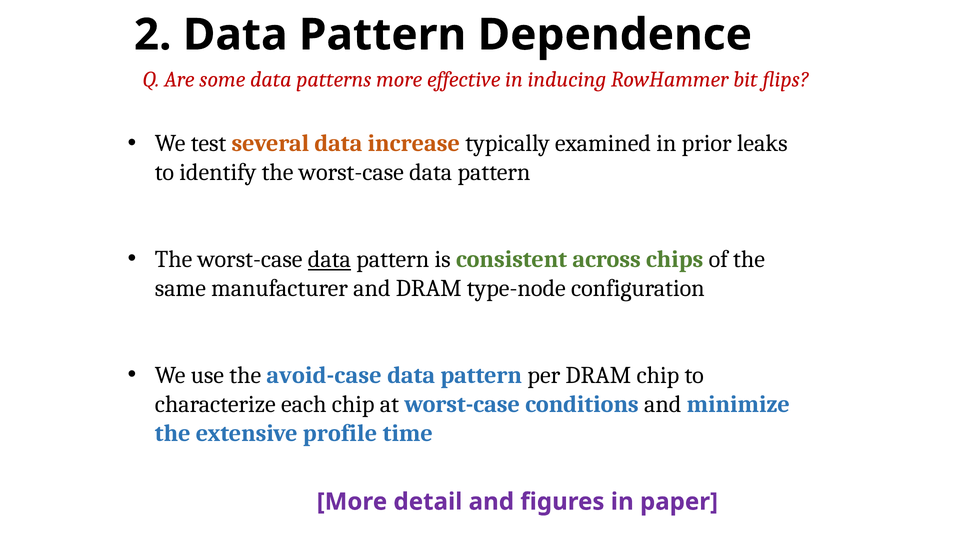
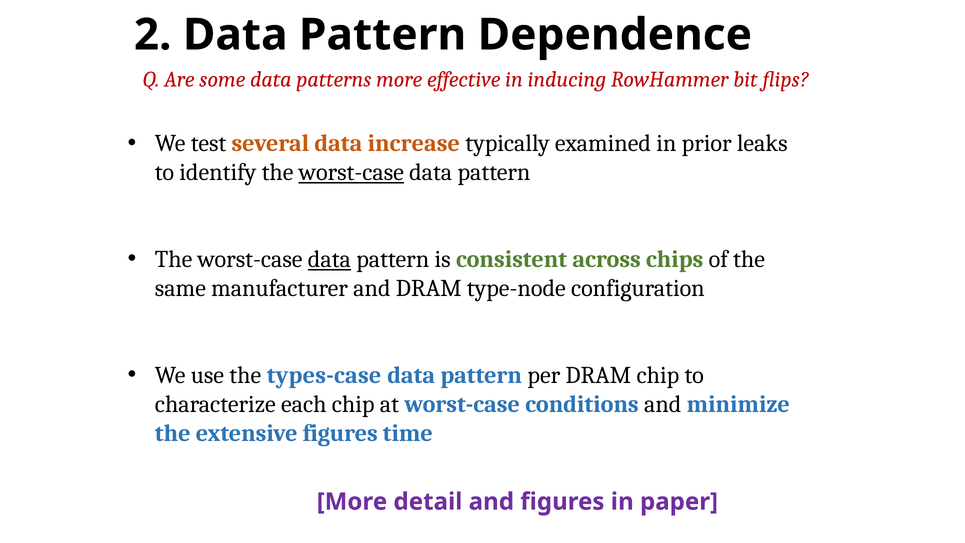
worst-case underline: none -> present (351, 172)
avoid-case: avoid-case -> types-case (324, 375)
extensive profile: profile -> figures (340, 433)
